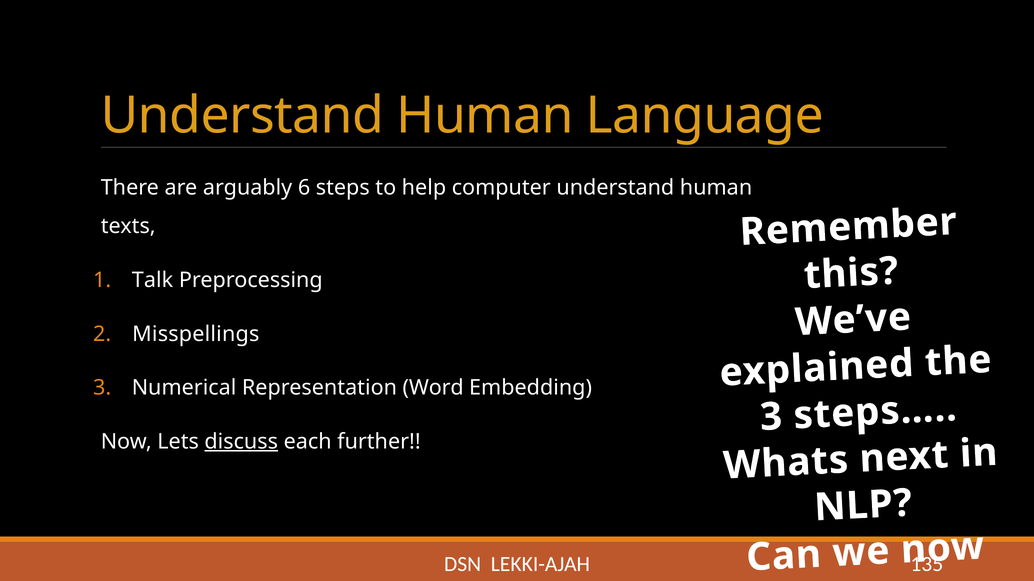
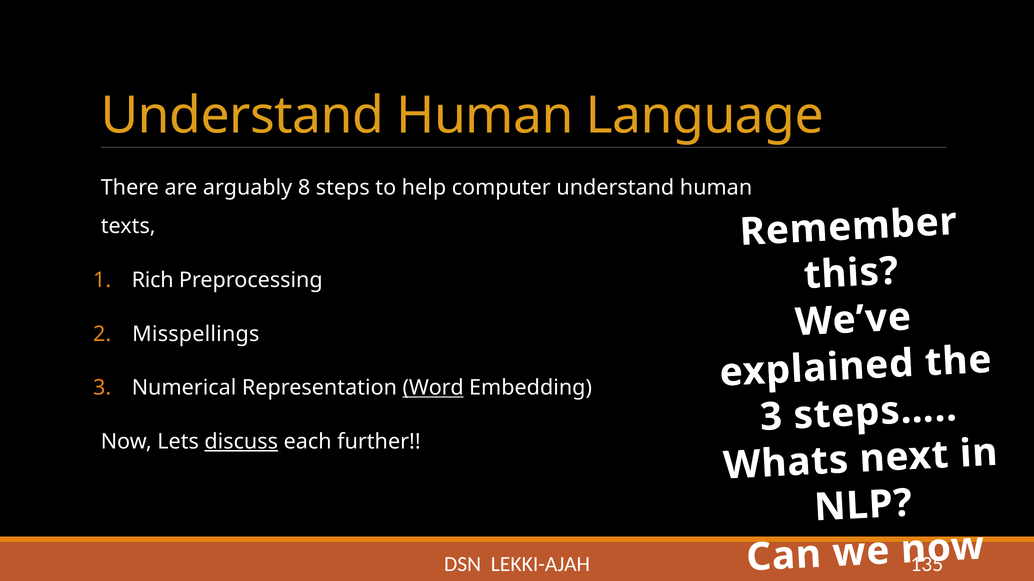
6: 6 -> 8 (304, 188)
Talk: Talk -> Rich (153, 280)
Word underline: none -> present (433, 388)
